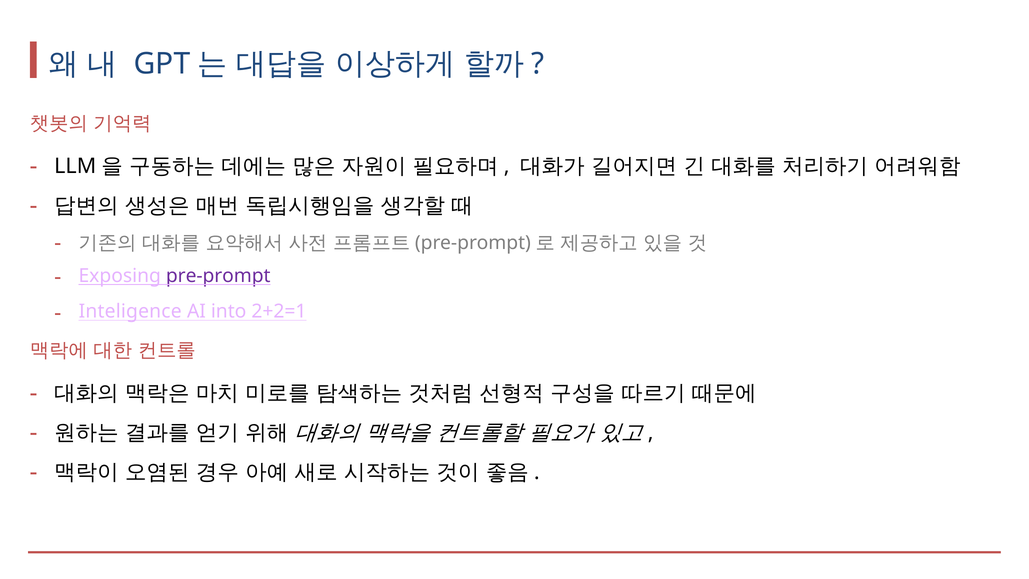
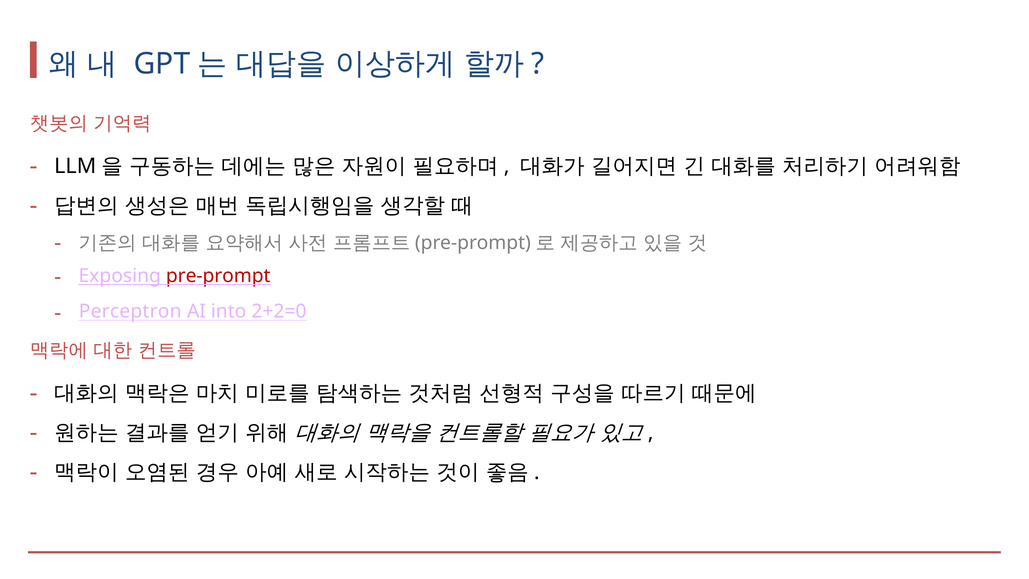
pre-prompt colour: purple -> red (218, 276)
Inteligence: Inteligence -> Perceptron (130, 311)
2+2=1: 2+2=1 -> 2+2=0 (279, 311)
